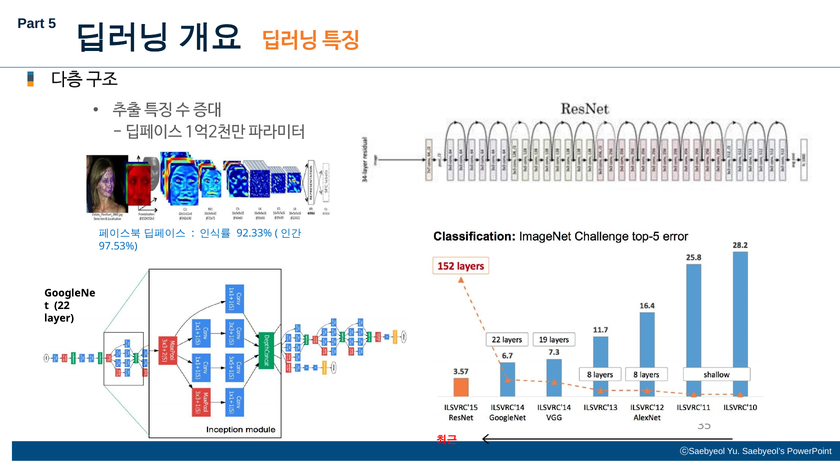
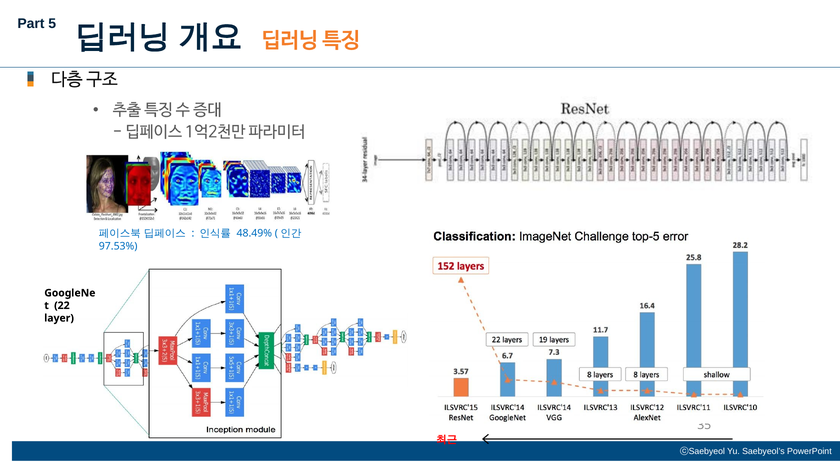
92.33%: 92.33% -> 48.49% (254, 234)
